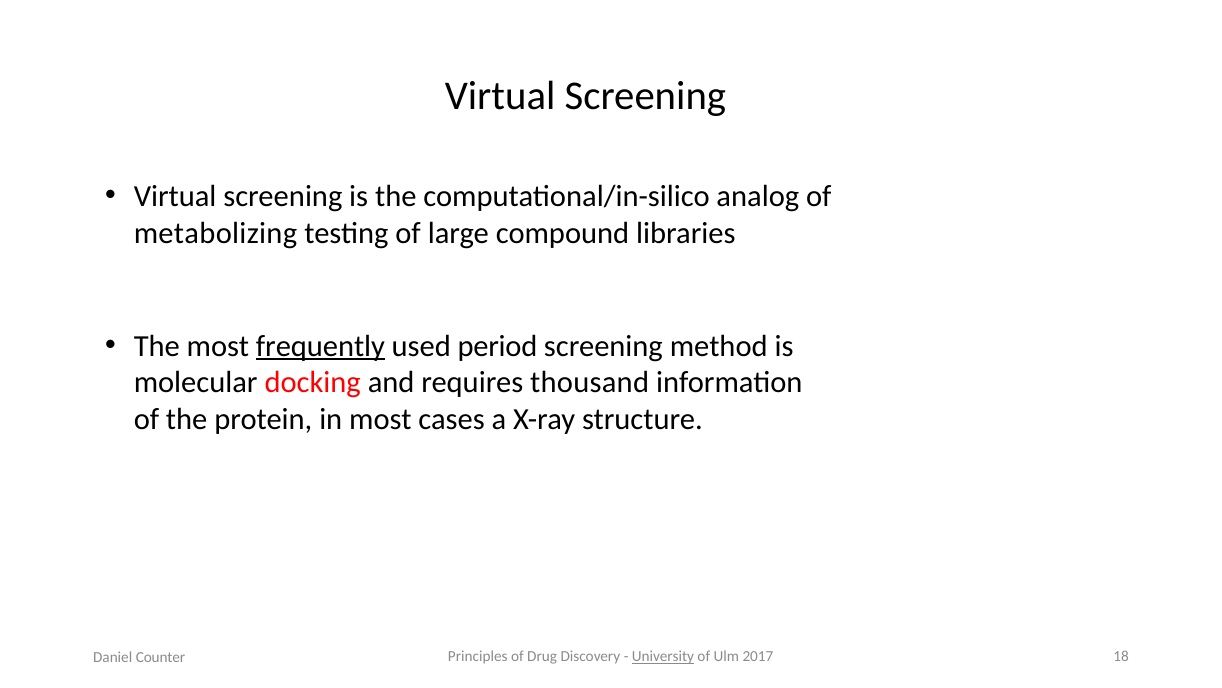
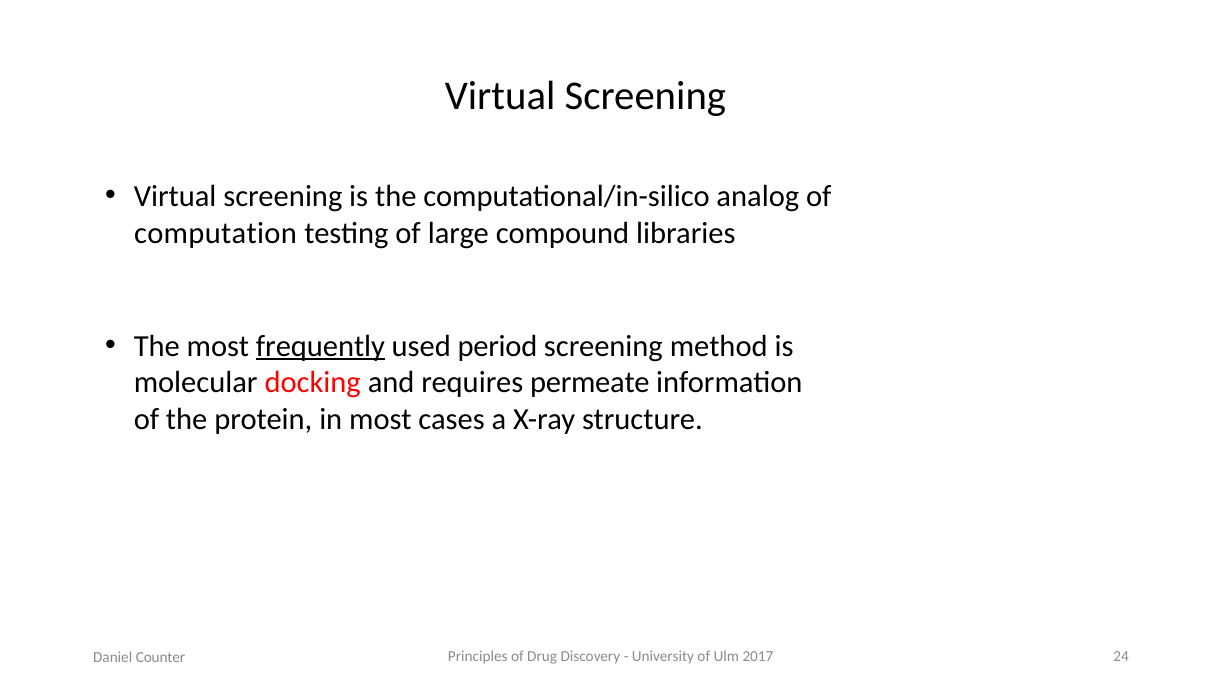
metabolizing: metabolizing -> computation (215, 233)
thousand: thousand -> permeate (590, 382)
University underline: present -> none (663, 656)
18: 18 -> 24 (1121, 656)
